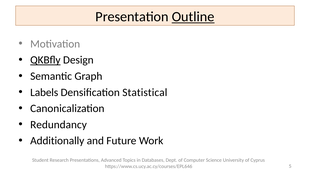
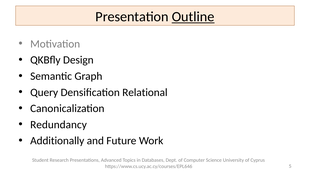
QKBﬂy underline: present -> none (45, 60)
Labels: Labels -> Query (44, 93)
Statistical: Statistical -> Relational (145, 93)
